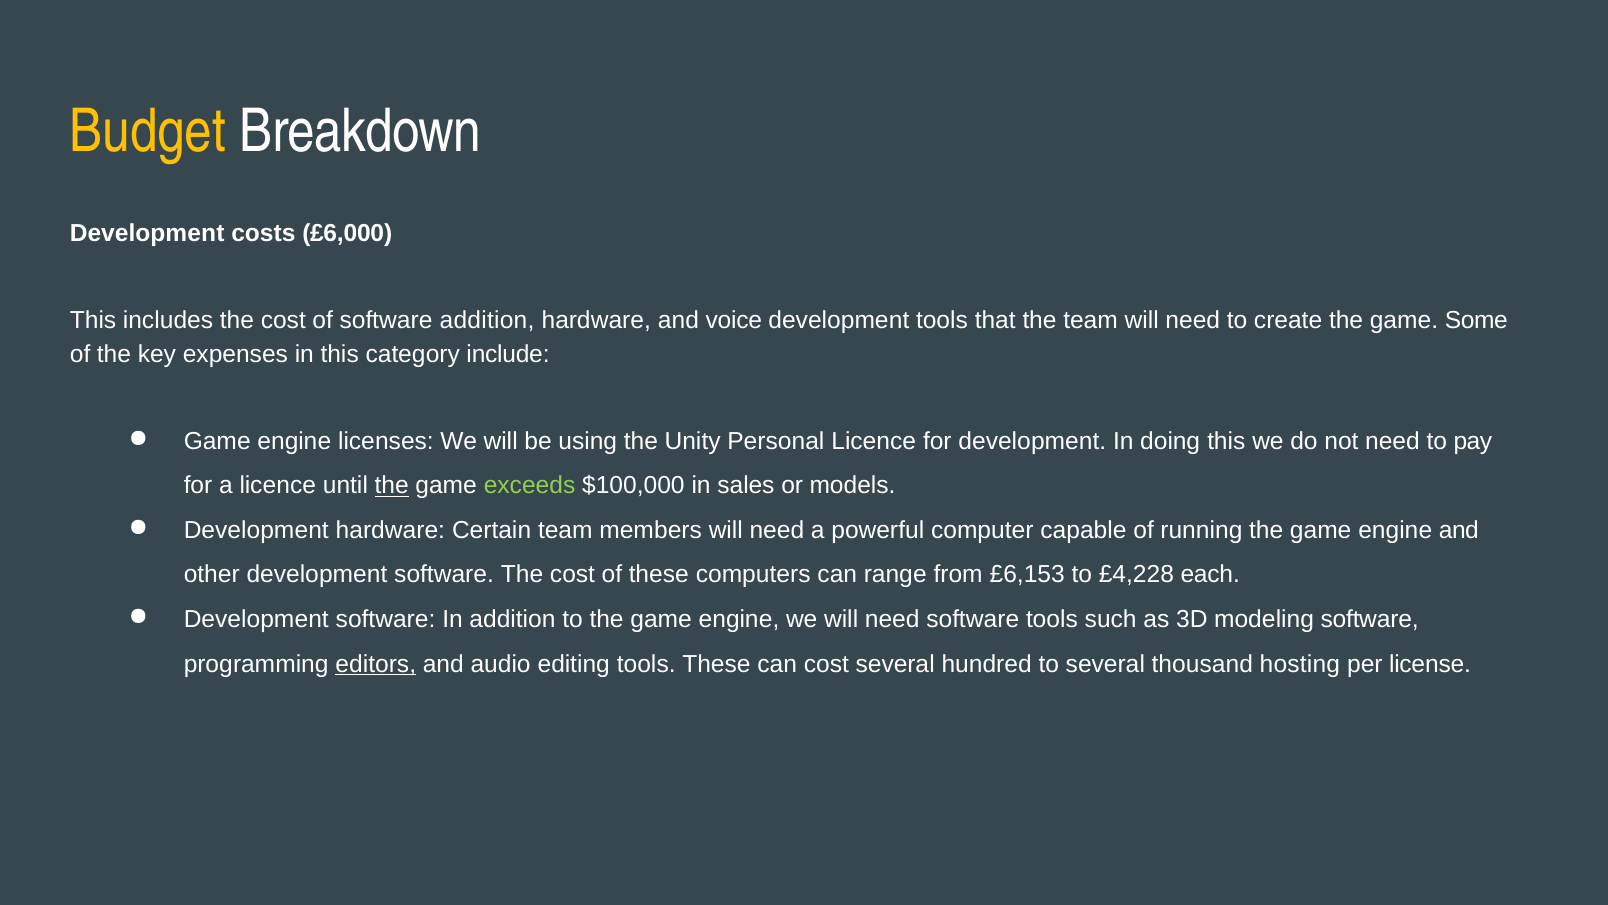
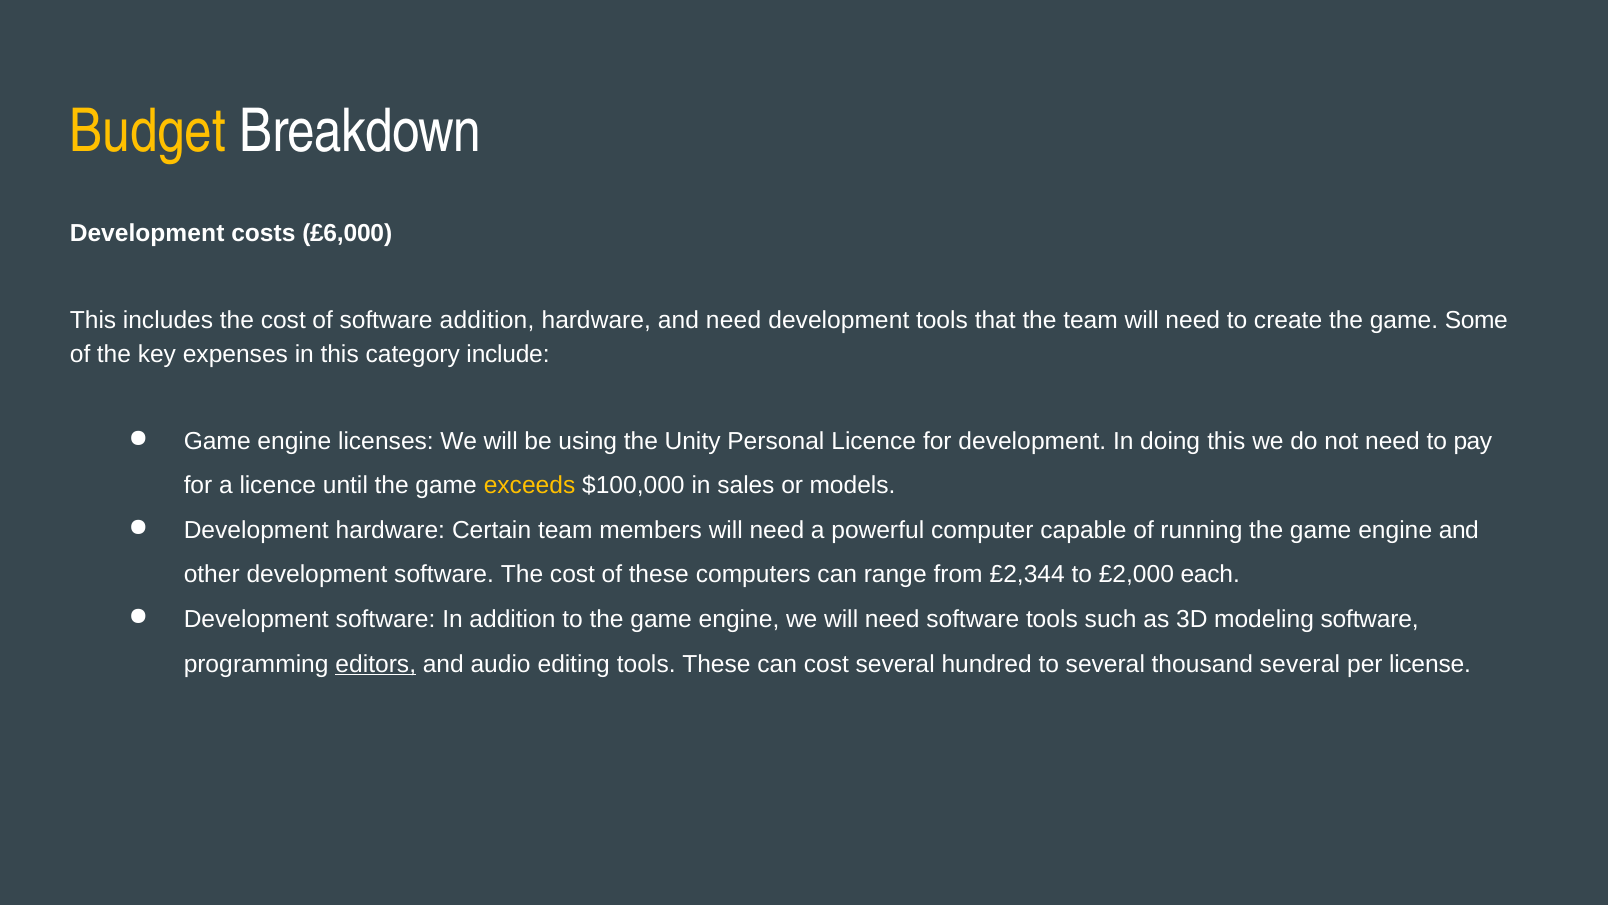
and voice: voice -> need (734, 320)
the underline: present -> none (392, 486)
exceeds colour: light green -> yellow (530, 486)
£6,153: £6,153 -> £2,344 (1027, 575)
£4,228: £4,228 -> £2,000 (1136, 575)
thousand hosting: hosting -> several (1300, 664)
